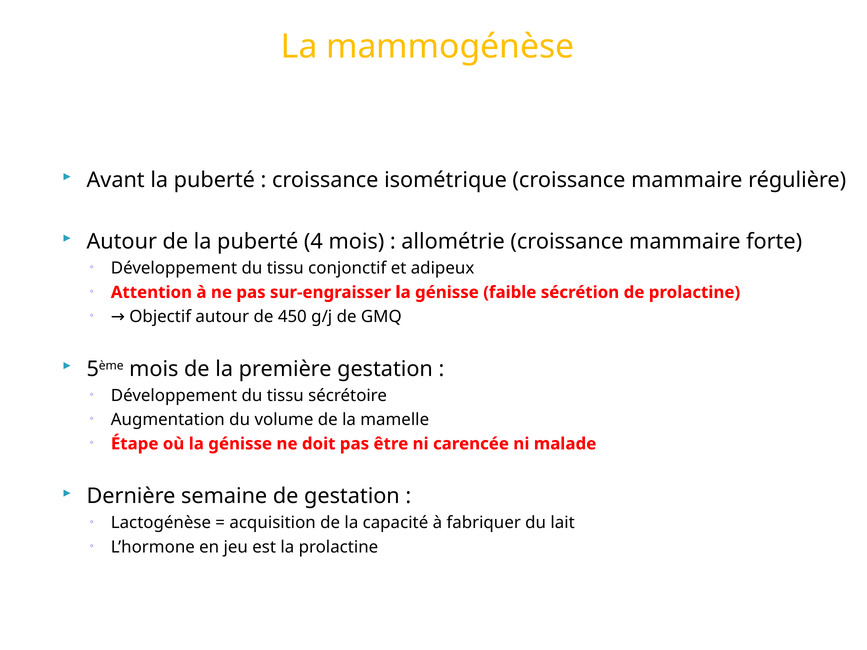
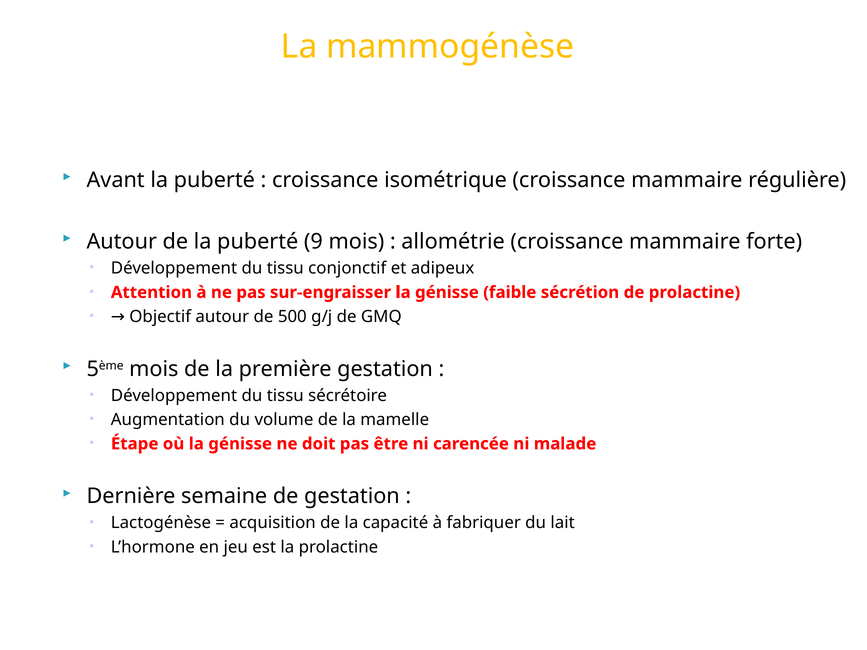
4: 4 -> 9 (313, 242)
450: 450 -> 500 (292, 317)
